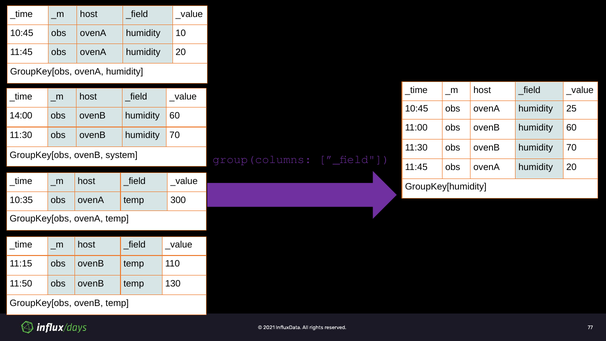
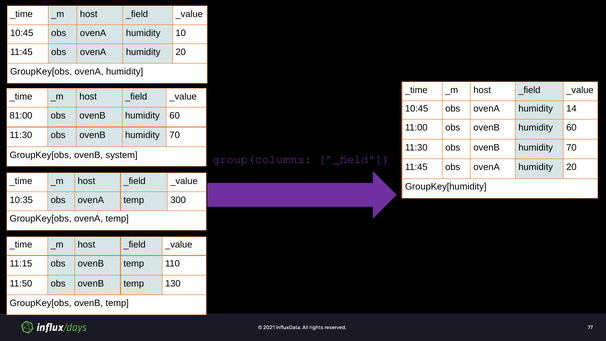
25: 25 -> 14 (571, 109)
14:00: 14:00 -> 81:00 (21, 116)
